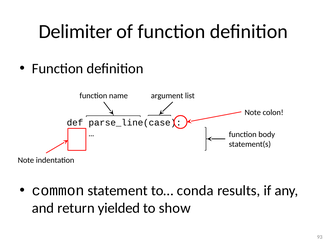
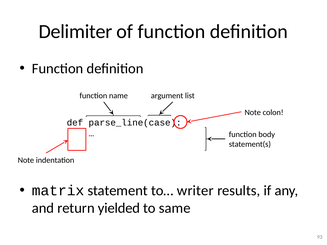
common: common -> matrix (58, 191)
conda: conda -> writer (195, 191)
show: show -> same (175, 208)
